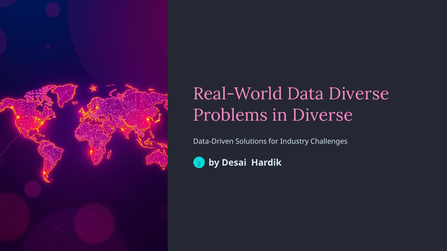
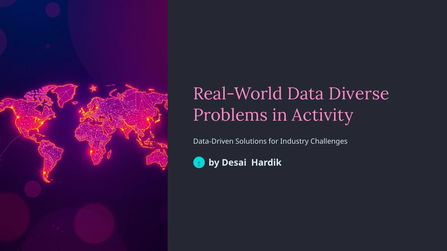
in Diverse: Diverse -> Activity (323, 116)
